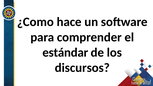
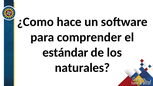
discursos: discursos -> naturales (82, 68)
